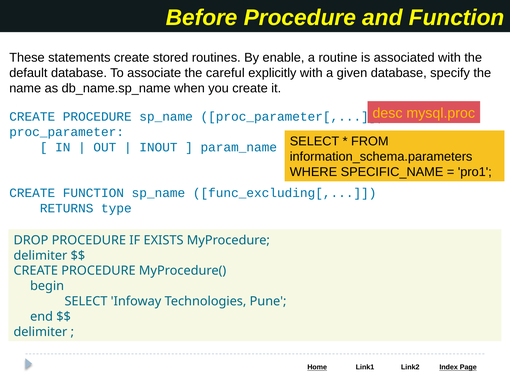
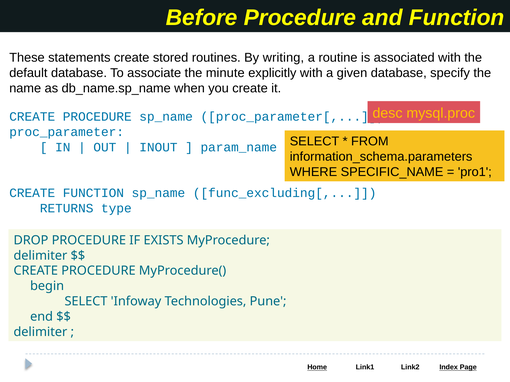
enable: enable -> writing (283, 58)
careful: careful -> minute (225, 73)
